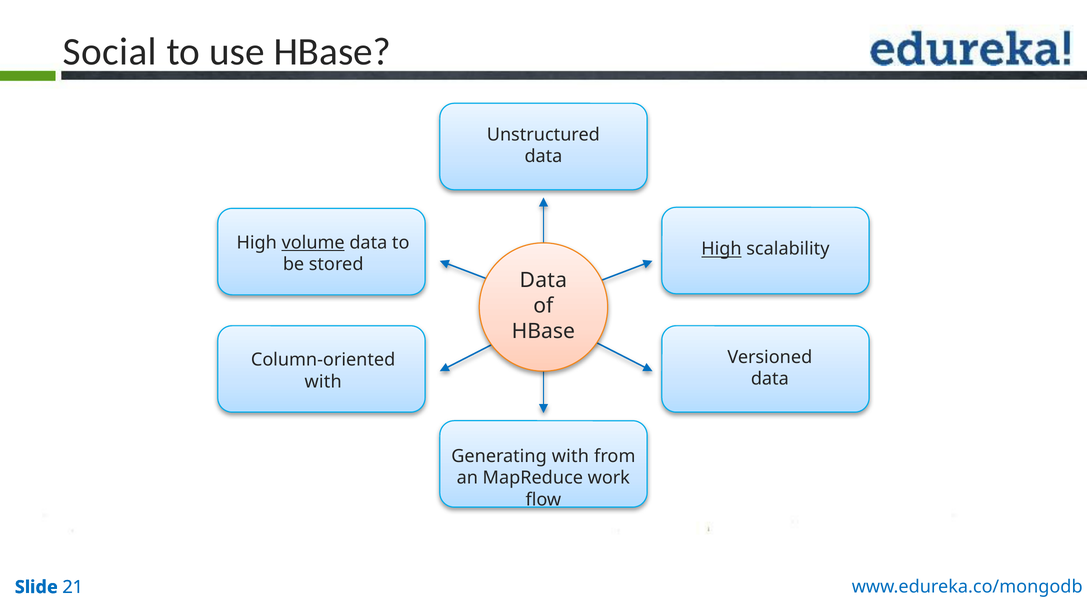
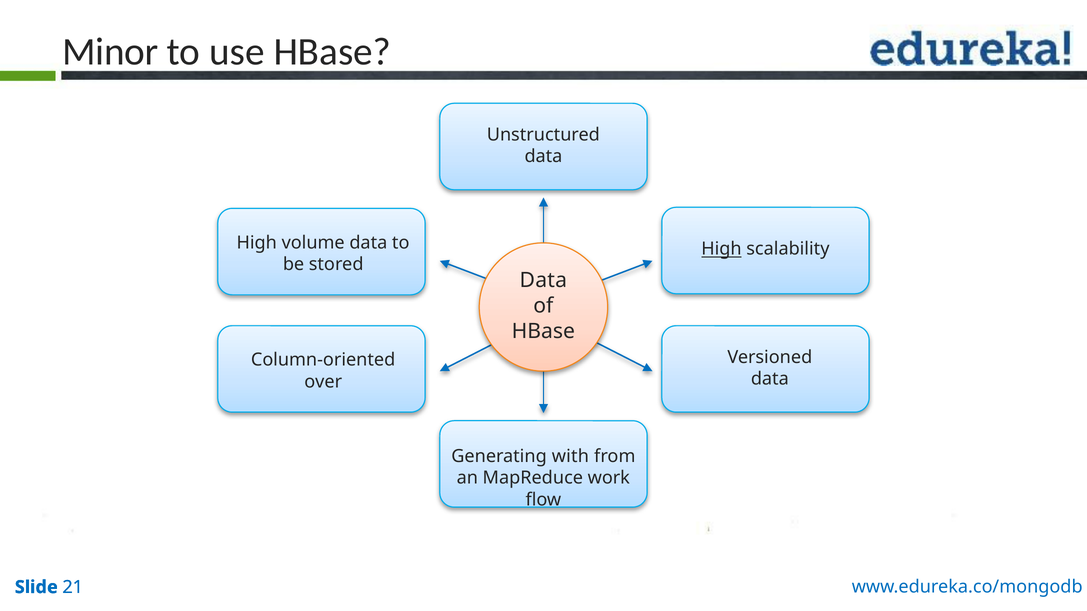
Social: Social -> Minor (110, 52)
volume underline: present -> none (313, 243)
with: with -> over (323, 382)
